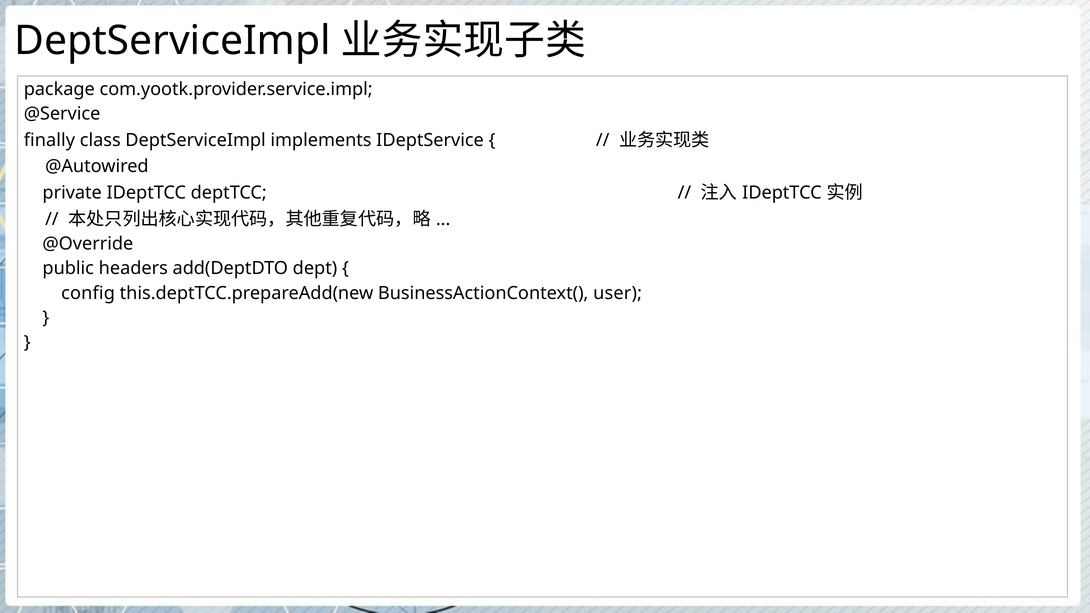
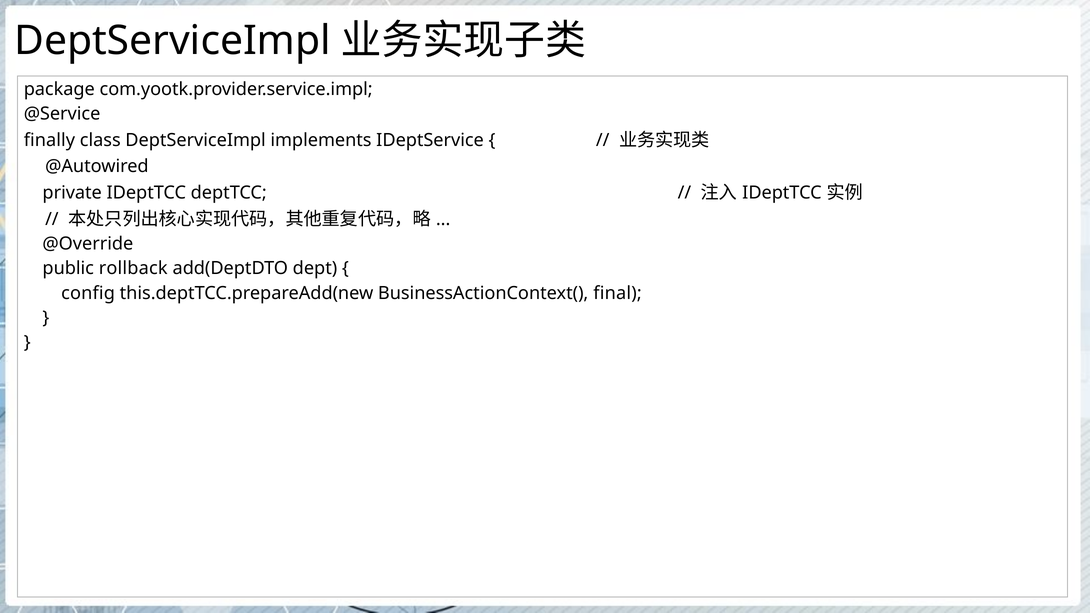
headers: headers -> rollback (133, 268)
user: user -> final (618, 293)
